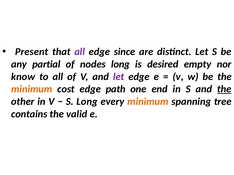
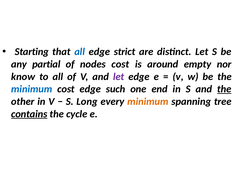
Present: Present -> Starting (32, 52)
all colour: purple -> blue (80, 52)
since: since -> strict (125, 52)
nodes long: long -> cost (120, 64)
desired: desired -> around (163, 64)
minimum colour: orange -> blue (32, 89)
path: path -> such (116, 89)
contains underline: none -> present (29, 114)
valid: valid -> cycle (77, 114)
